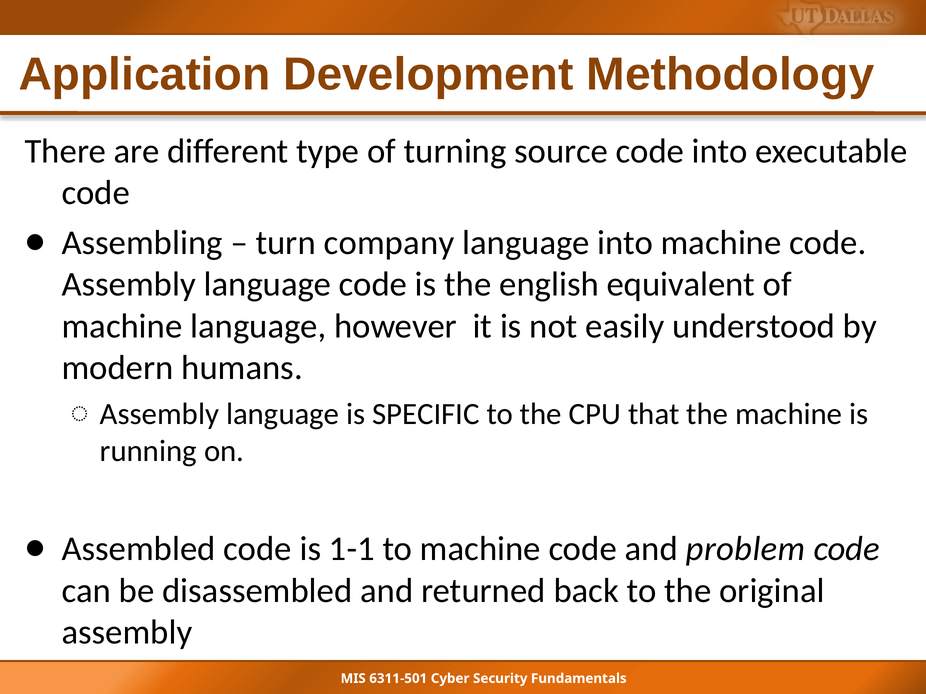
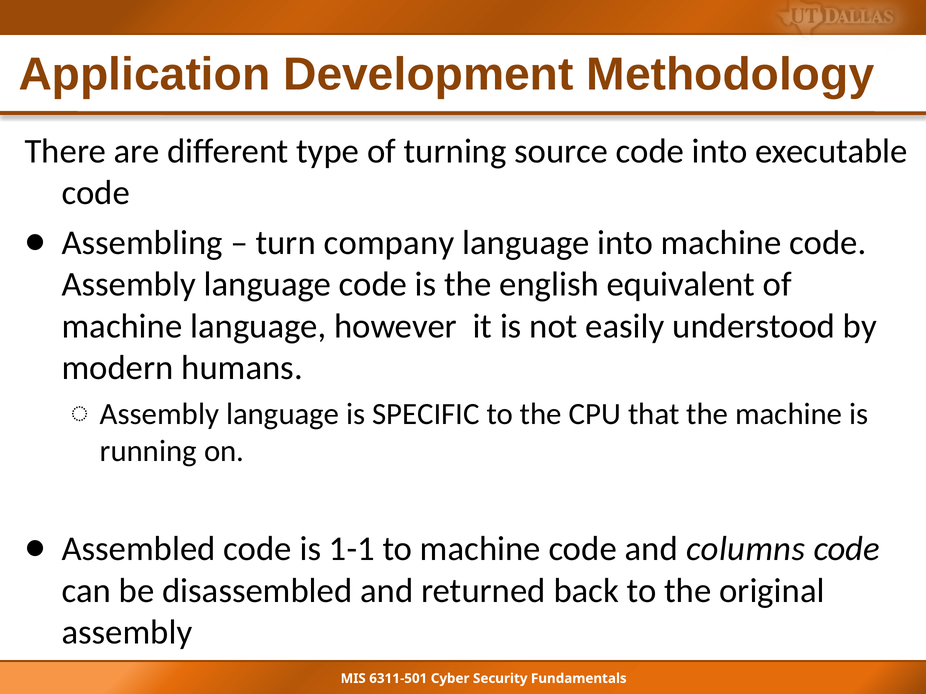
problem: problem -> columns (746, 549)
